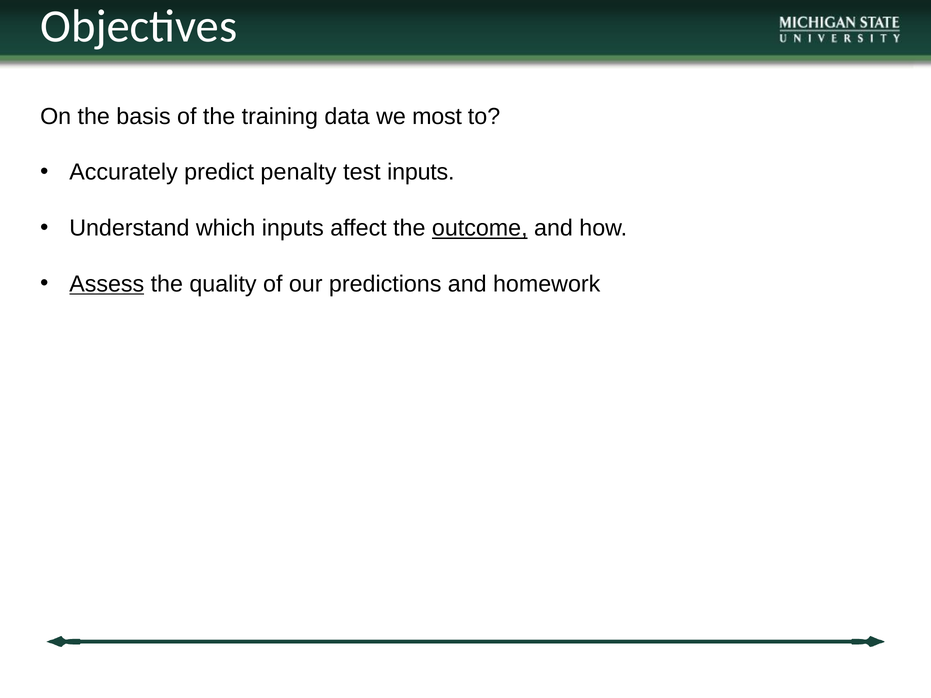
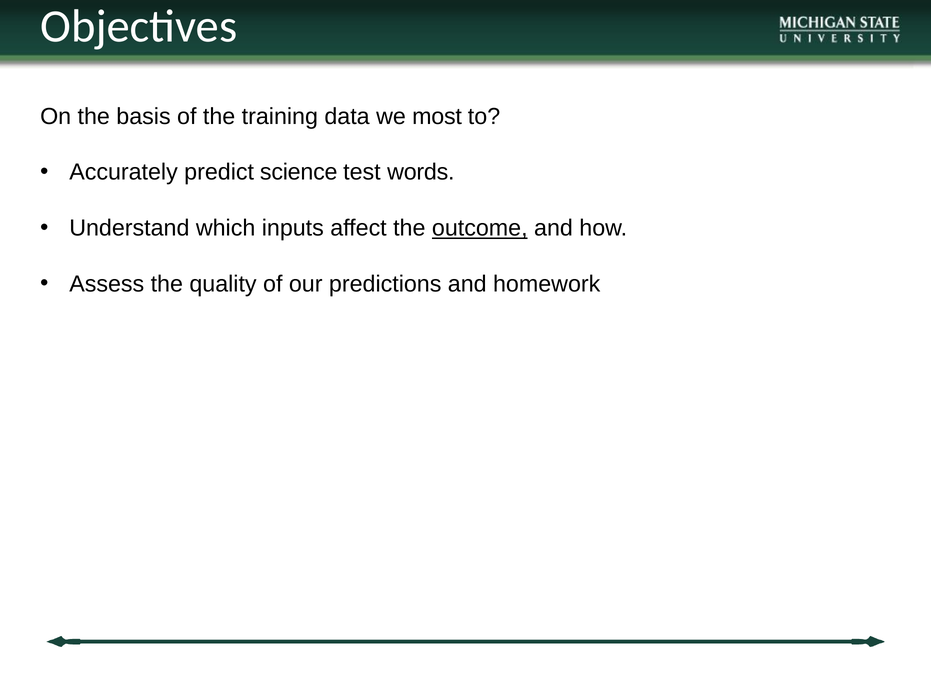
penalty: penalty -> science (299, 172)
test inputs: inputs -> words (421, 172)
Assess underline: present -> none (107, 284)
